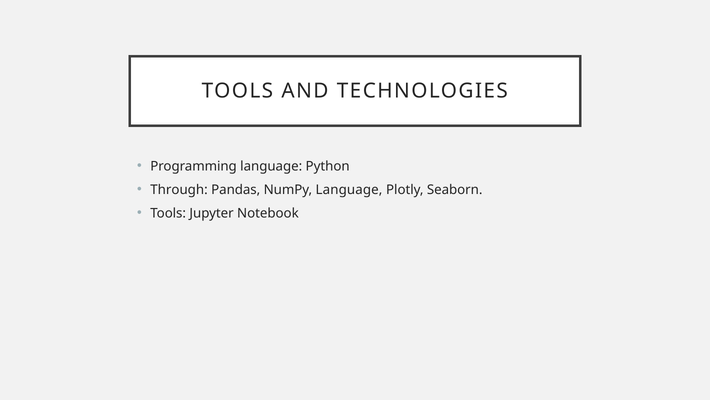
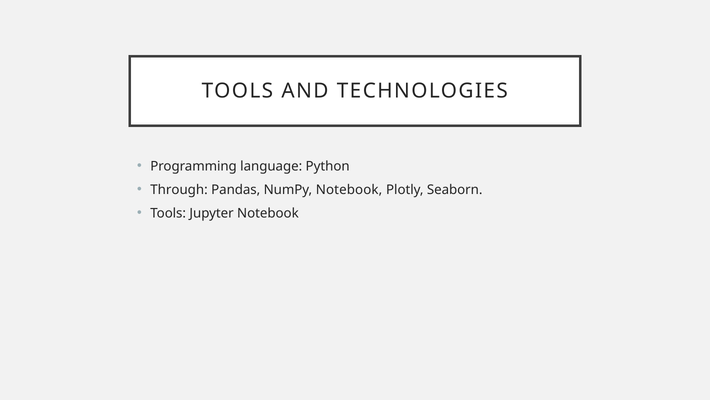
NumPy Language: Language -> Notebook (349, 189)
